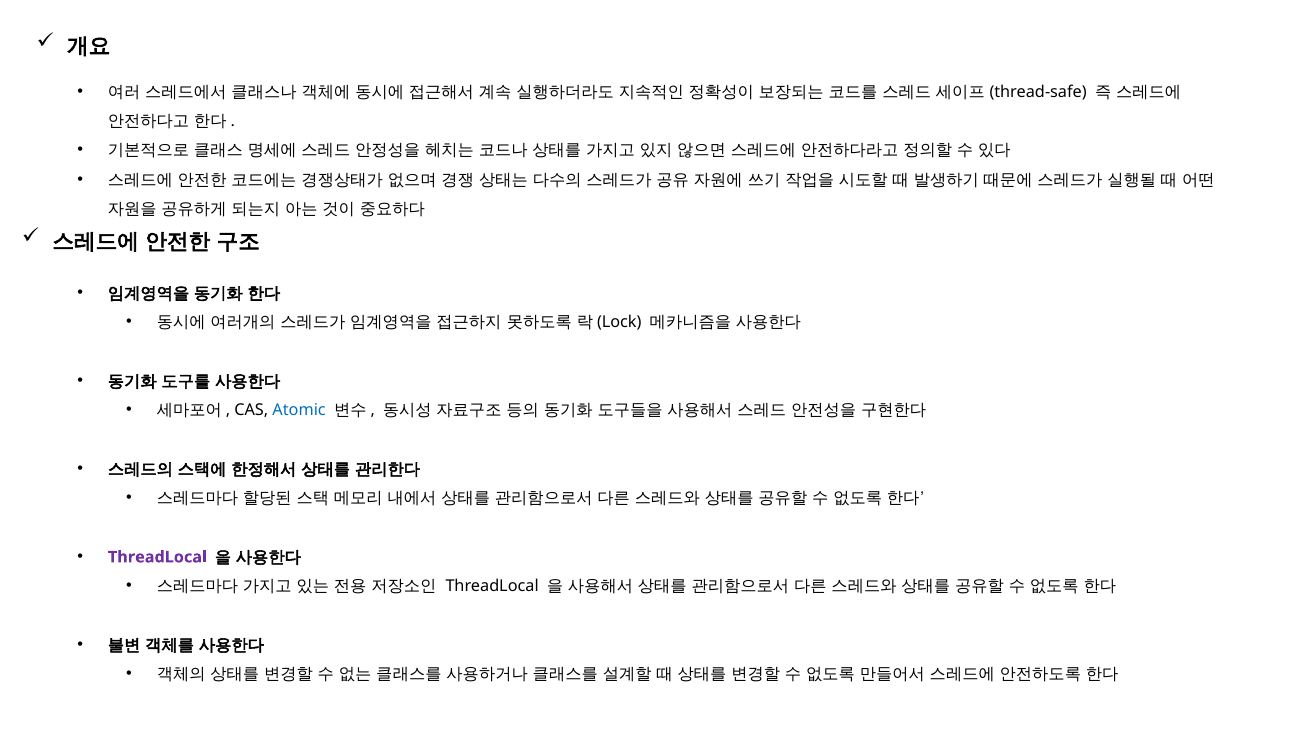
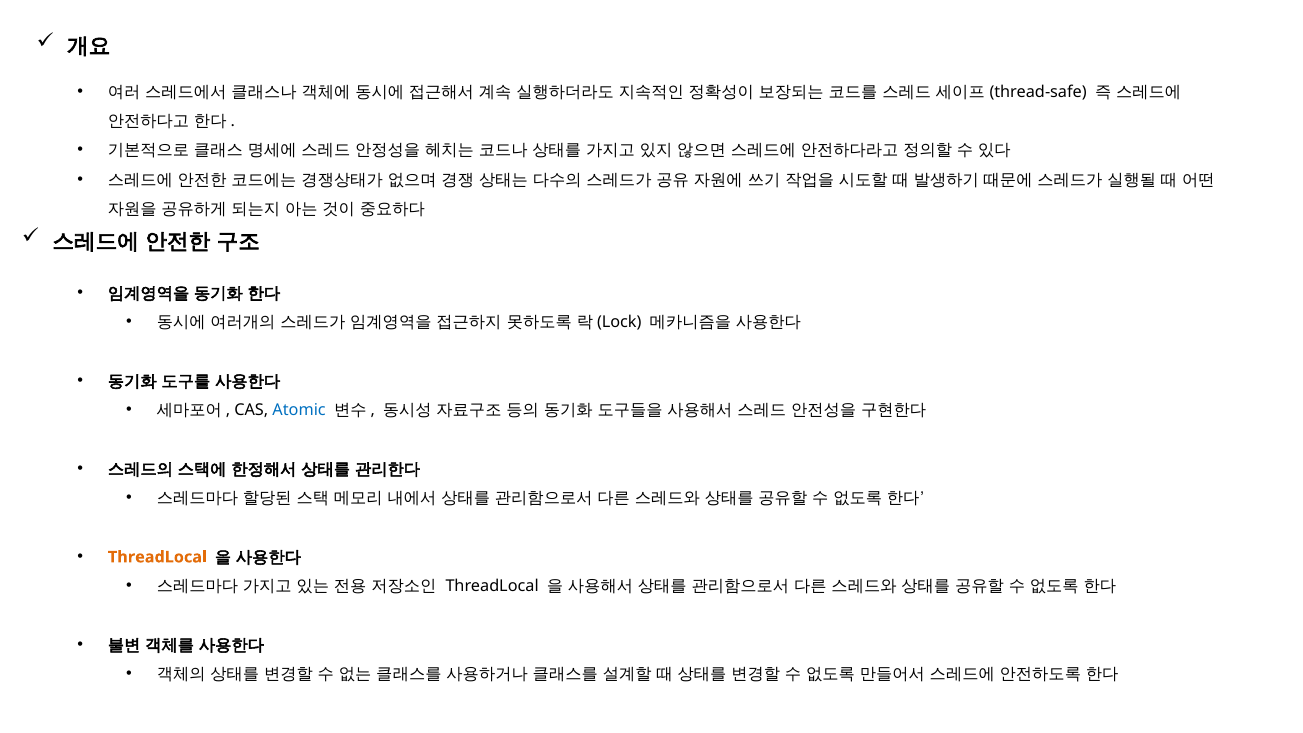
ThreadLocal colour: purple -> orange (157, 557)
